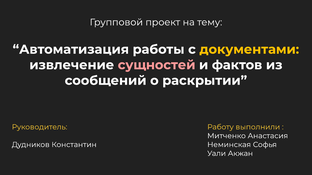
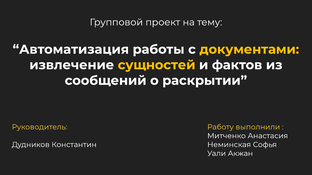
сущностей colour: pink -> yellow (157, 65)
